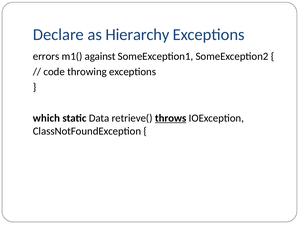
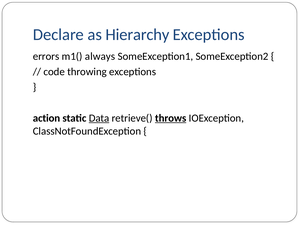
against: against -> always (100, 56)
which: which -> action (46, 118)
Data underline: none -> present (99, 118)
